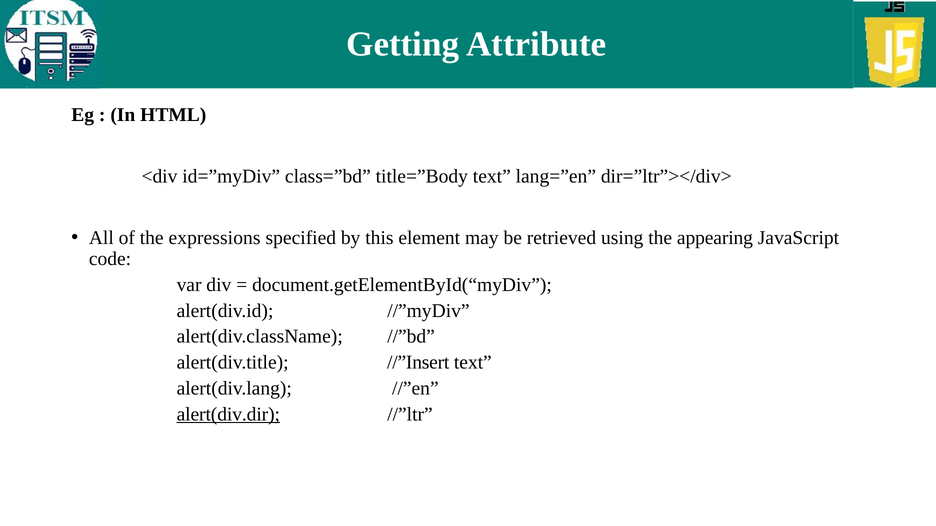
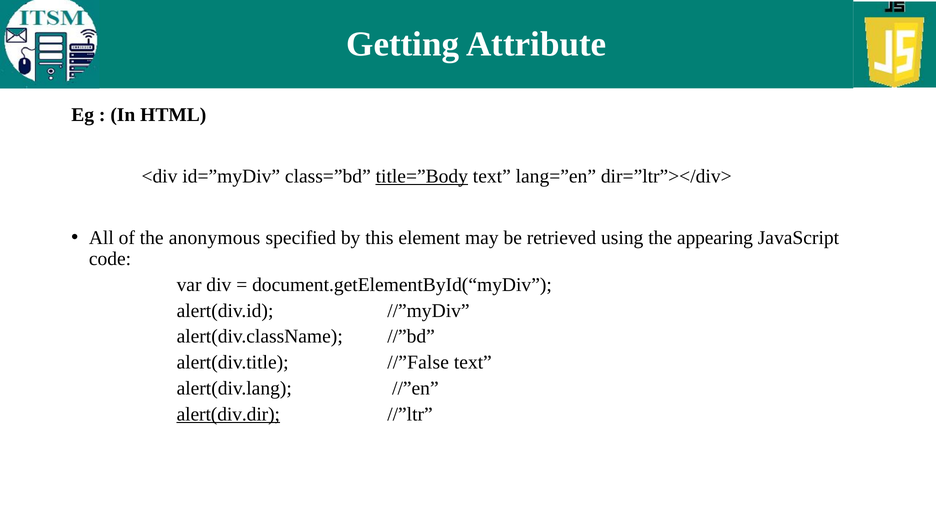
title=”Body underline: none -> present (422, 176)
expressions: expressions -> anonymous (215, 238)
//”Insert: //”Insert -> //”False (418, 363)
